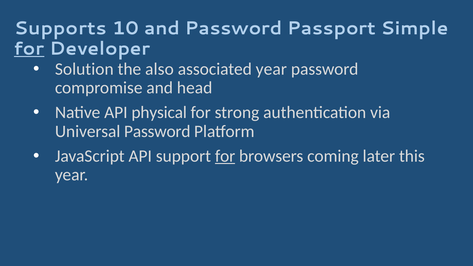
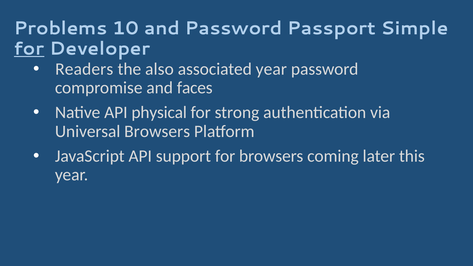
Supports: Supports -> Problems (61, 28)
Solution: Solution -> Readers (84, 69)
head: head -> faces (195, 88)
Universal Password: Password -> Browsers (157, 131)
for underline: present -> none (225, 156)
